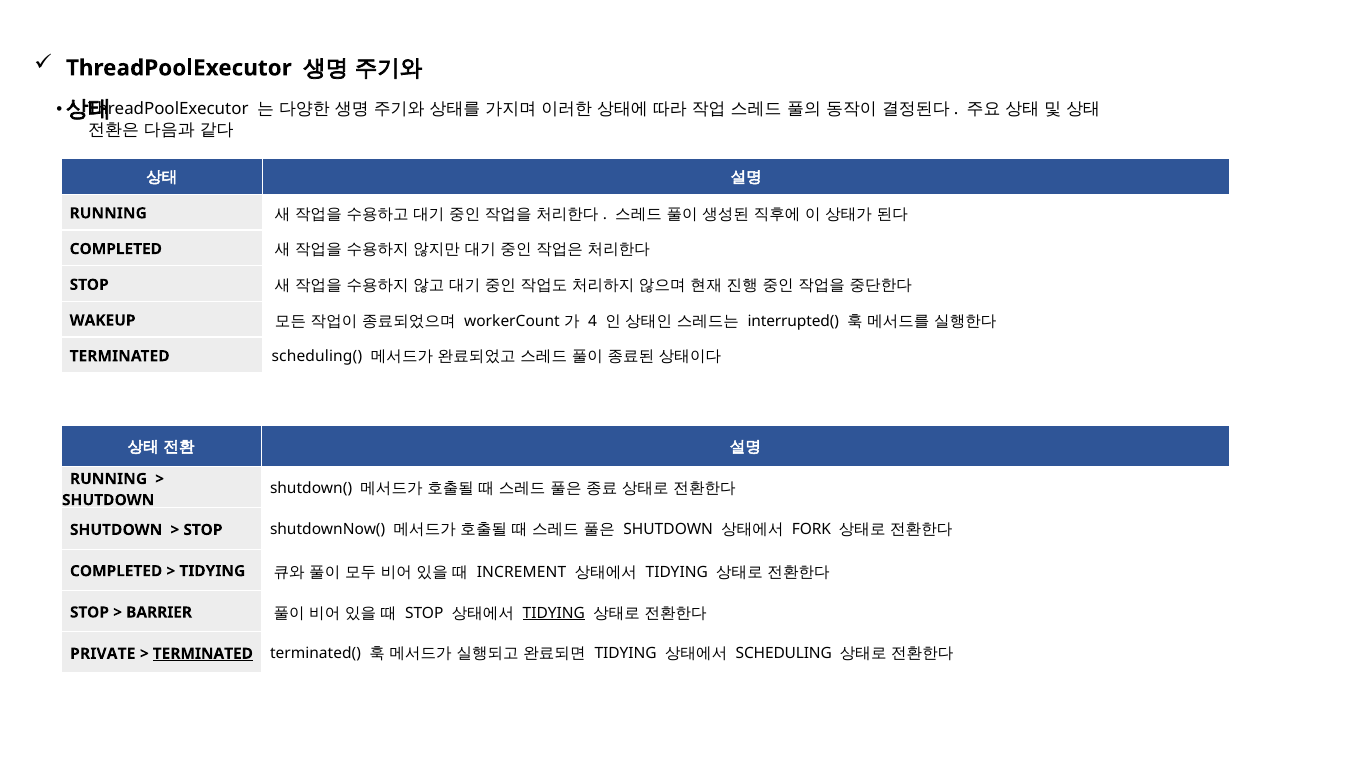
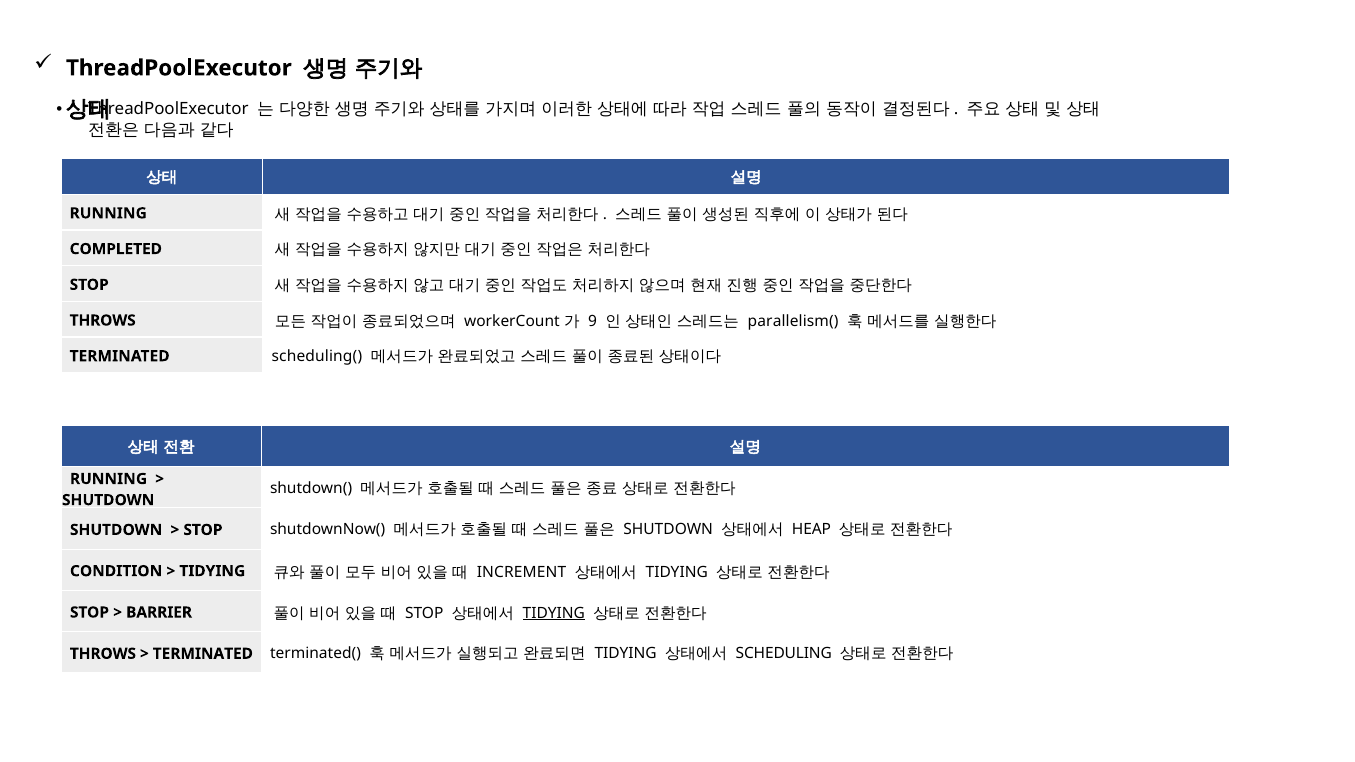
WAKEUP: WAKEUP -> THROWS (103, 321)
4: 4 -> 9 (593, 321)
interrupted(: interrupted( -> parallelism( (793, 321)
FORK: FORK -> HEAP (811, 530)
COMPLETED: COMPLETED -> CONDITION (116, 571)
PRIVATE: PRIVATE -> THROWS (103, 654)
TERMINATED underline: present -> none (203, 654)
